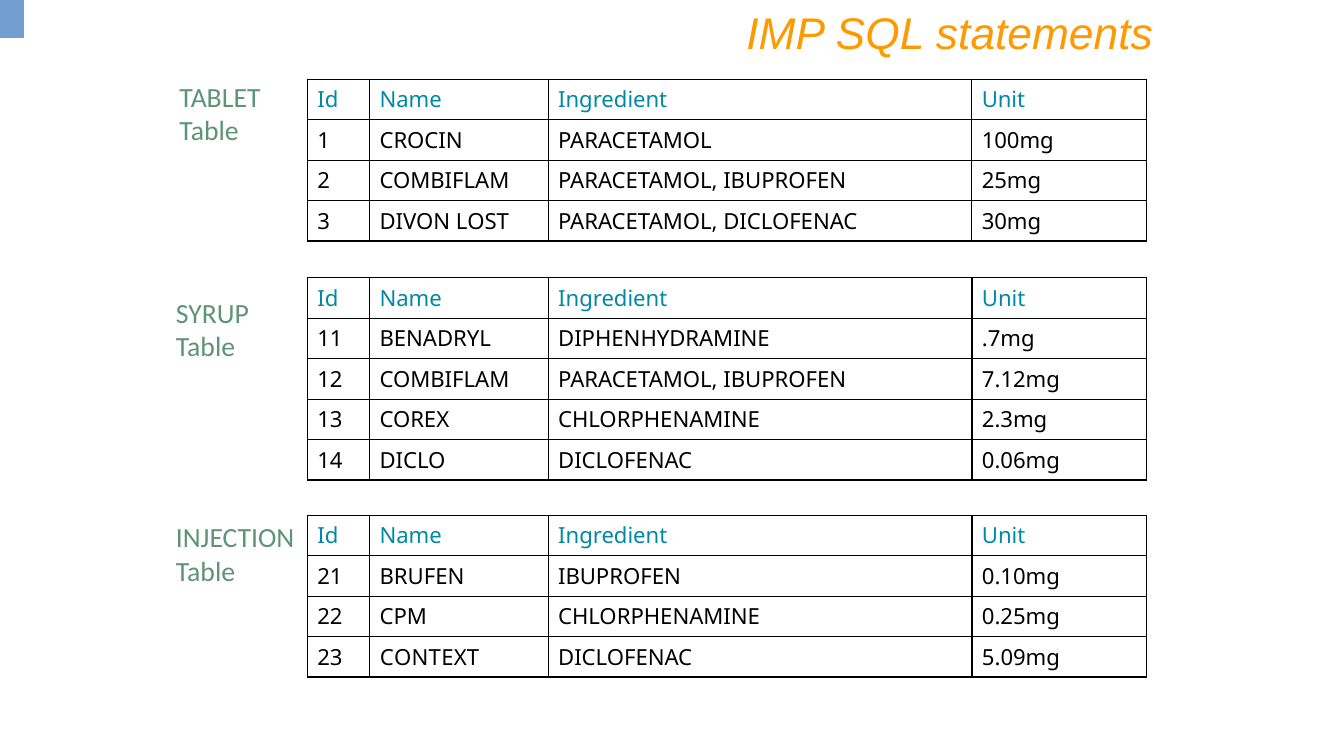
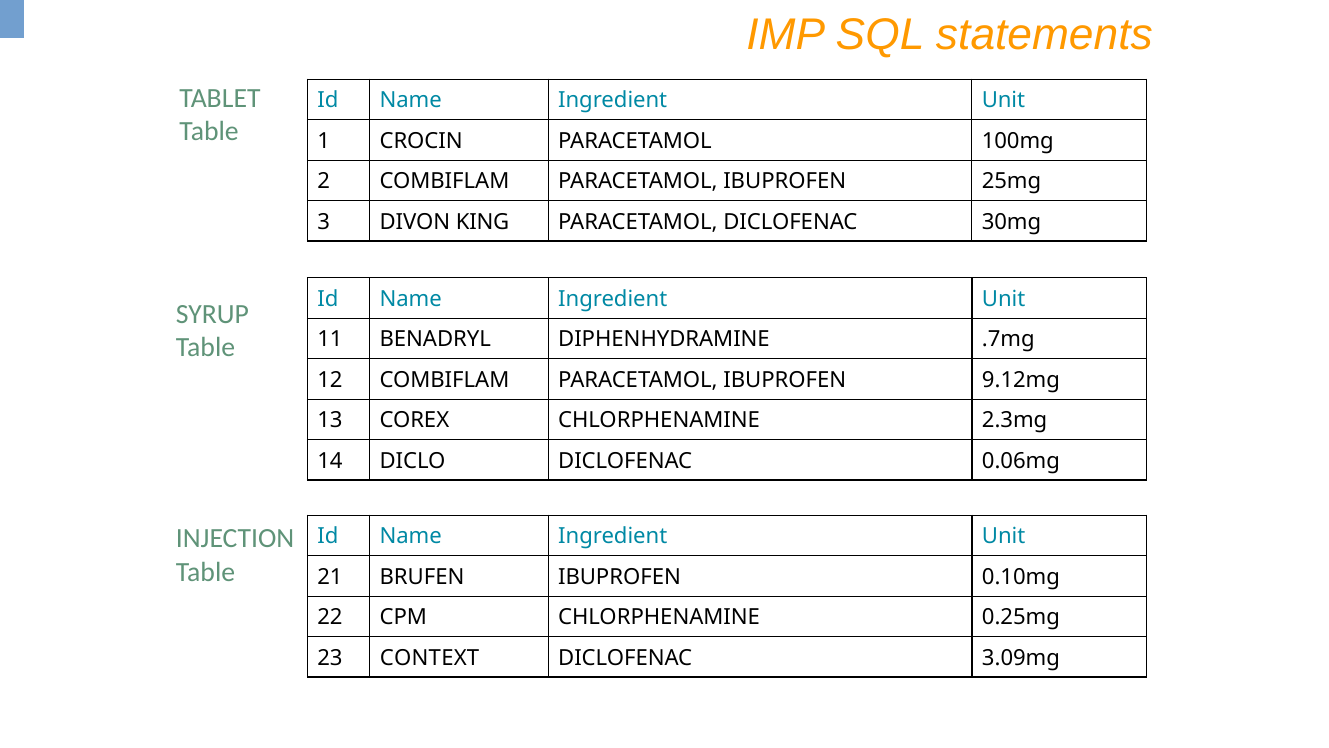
LOST: LOST -> KING (483, 222)
7.12mg: 7.12mg -> 9.12mg (1021, 380)
5.09mg: 5.09mg -> 3.09mg (1021, 657)
